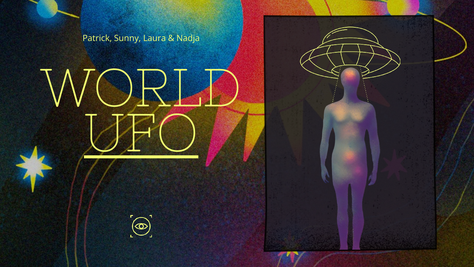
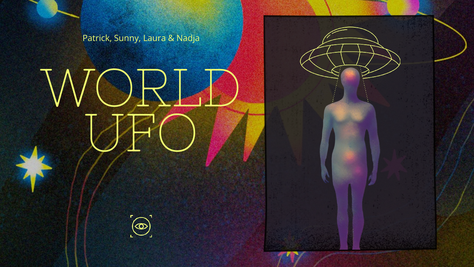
UFO underline: present -> none (141, 134)
